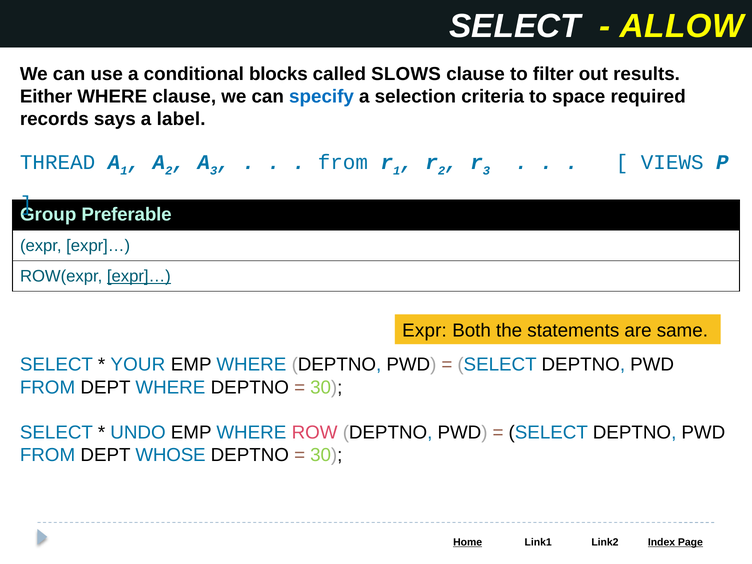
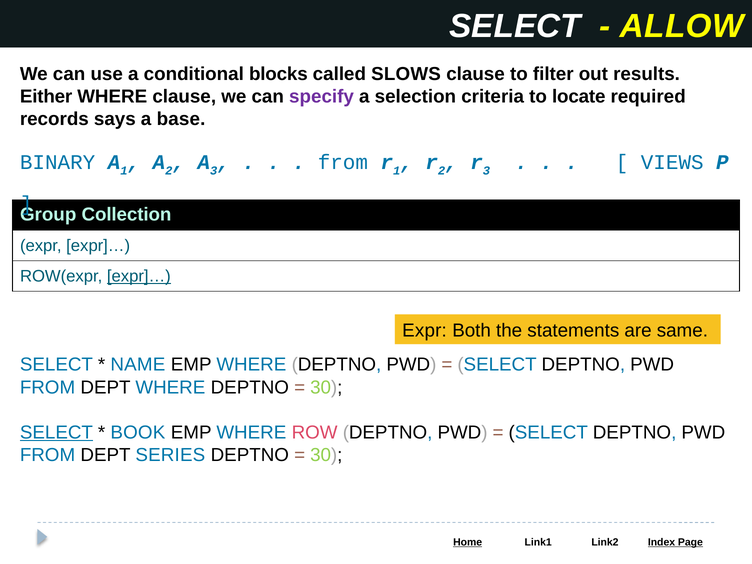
specify colour: blue -> purple (322, 97)
space: space -> locate (579, 97)
label: label -> base (181, 119)
THREAD: THREAD -> BINARY (58, 163)
Preferable: Preferable -> Collection (126, 214)
YOUR: YOUR -> NAME (138, 365)
SELECT underline: none -> present (56, 432)
UNDO: UNDO -> BOOK (138, 432)
WHOSE: WHOSE -> SERIES (170, 455)
